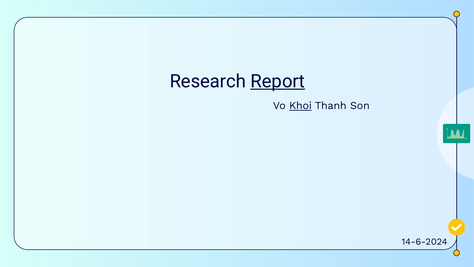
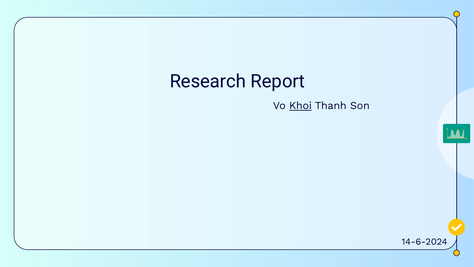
Report underline: present -> none (278, 81)
